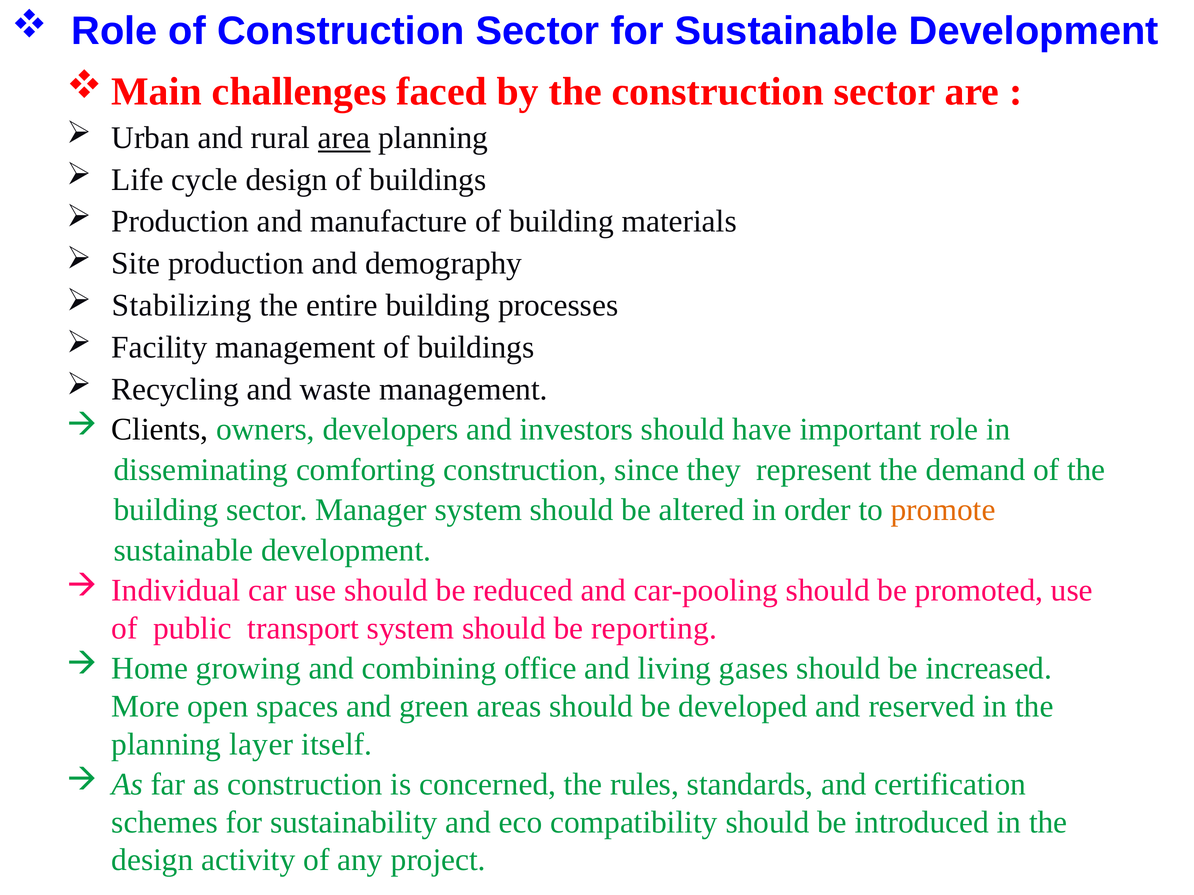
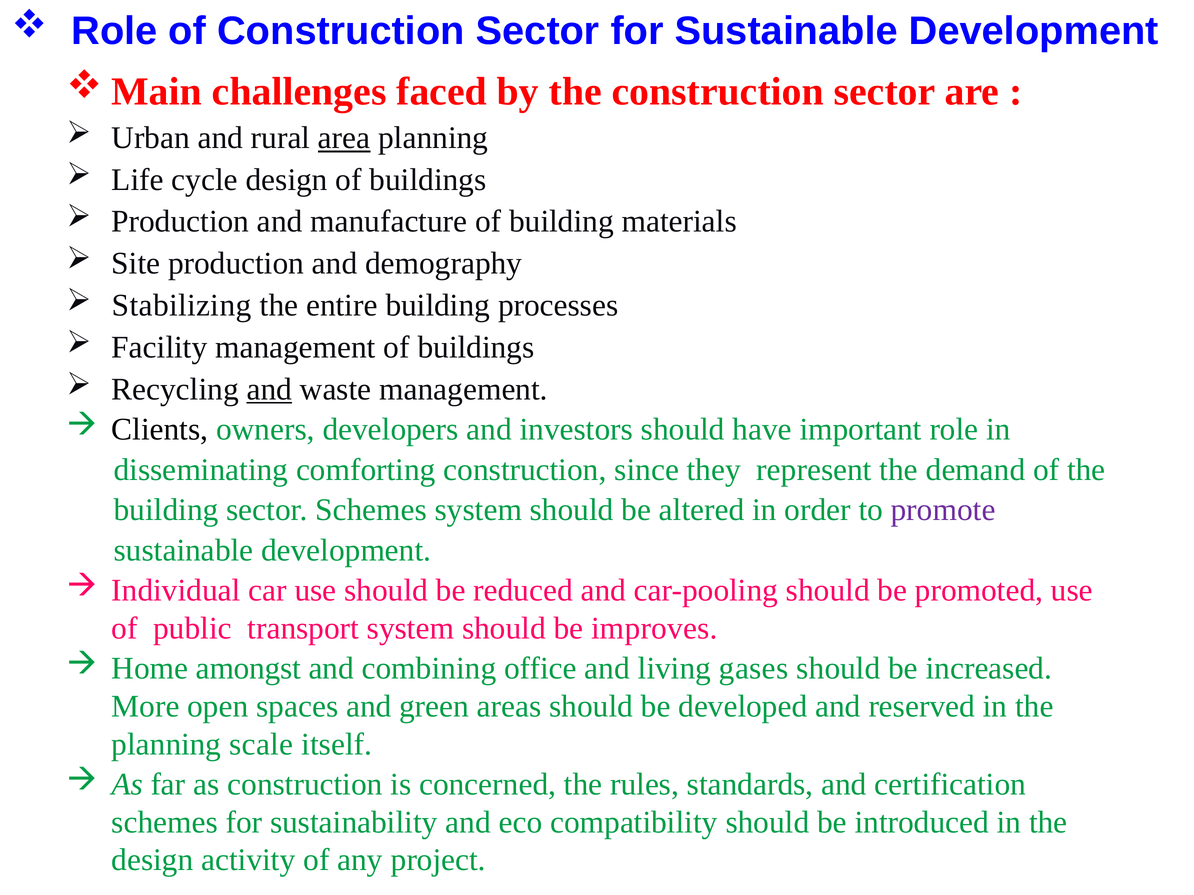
and underline: none -> present (269, 389)
sector Manager: Manager -> Schemes (371, 510)
promote colour: orange -> purple (943, 510)
reporting: reporting -> improves (654, 629)
growing: growing -> amongst (249, 669)
layer: layer -> scale (261, 745)
